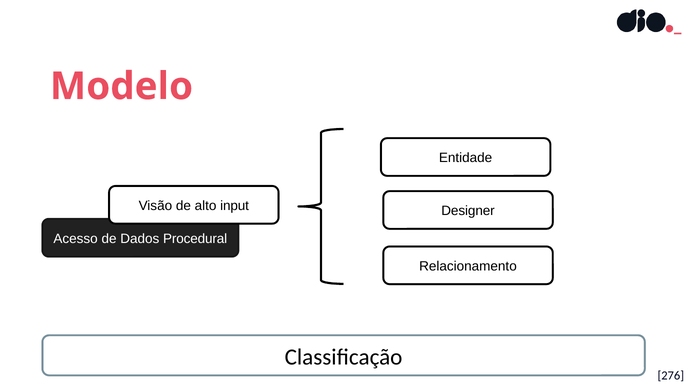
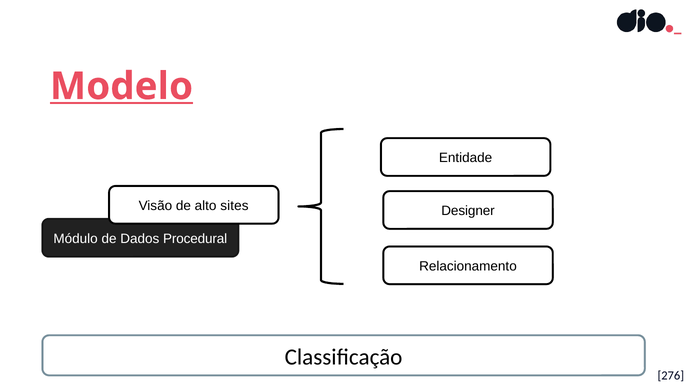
Modelo underline: none -> present (121, 86)
input: input -> sites (234, 206)
Acesso: Acesso -> Módulo (76, 239)
